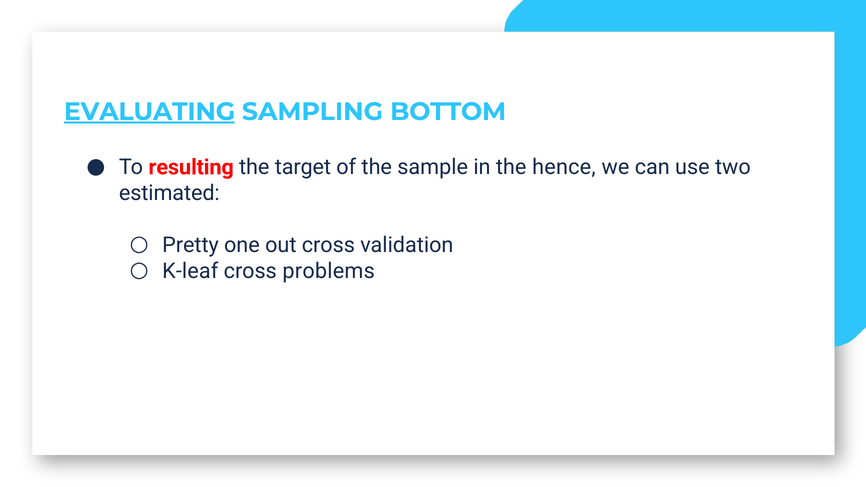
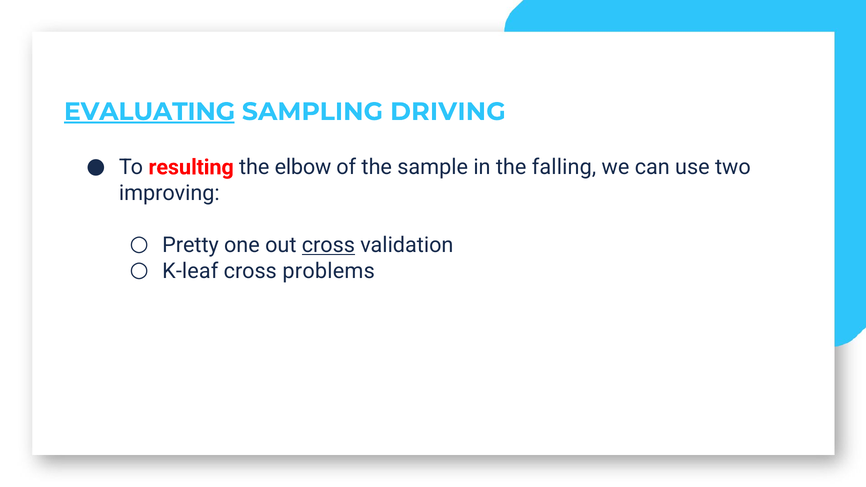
BOTTOM: BOTTOM -> DRIVING (448, 112)
target: target -> elbow (303, 167)
hence: hence -> falling (564, 167)
estimated: estimated -> improving (169, 193)
cross underline: none -> present (328, 245)
